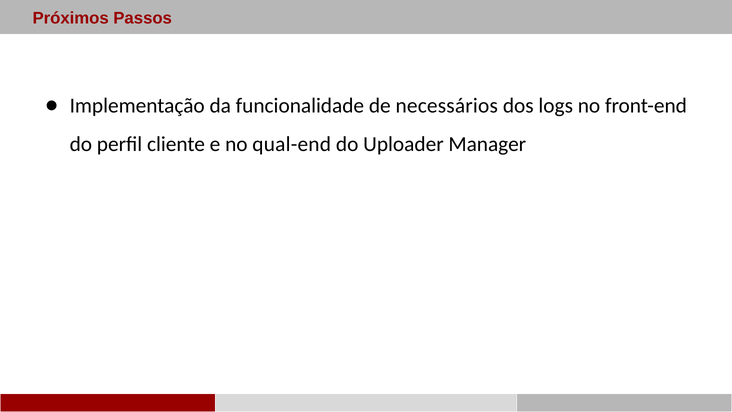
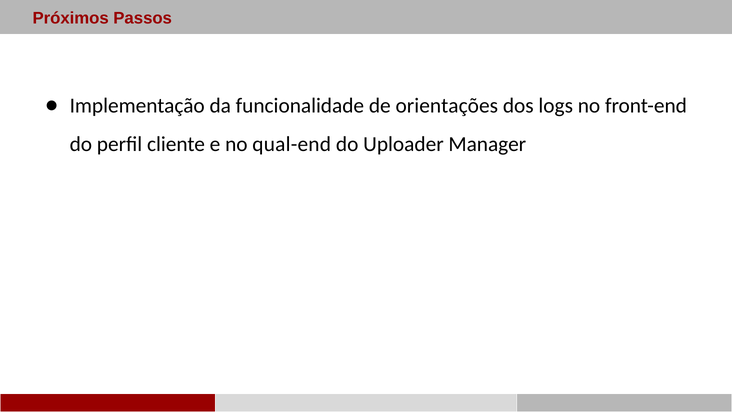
necessários: necessários -> orientações (447, 106)
